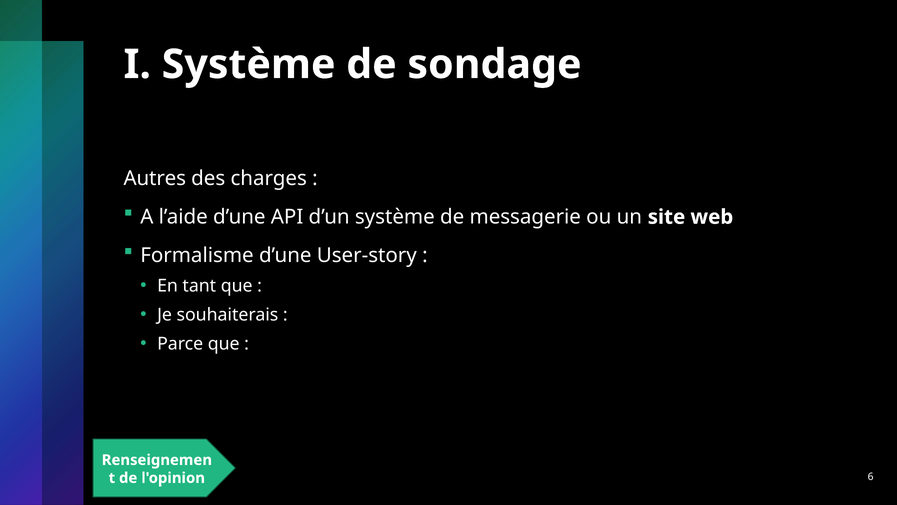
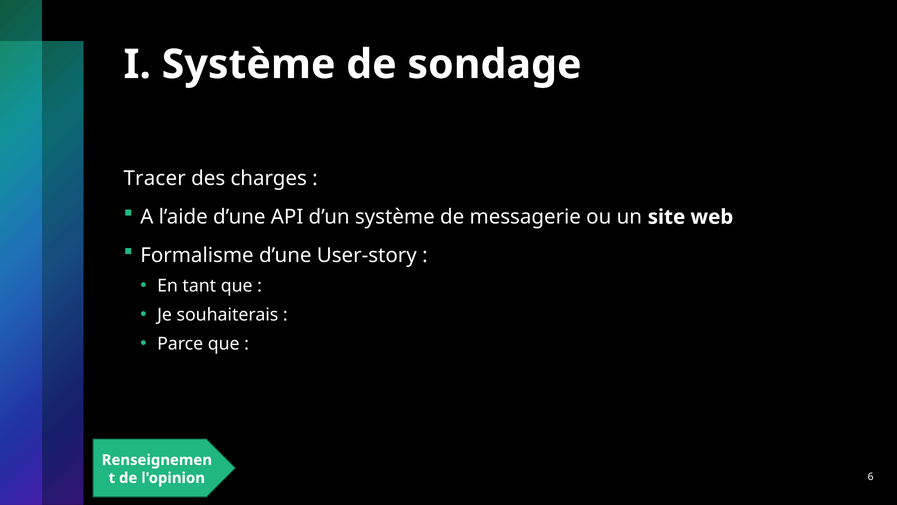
Autres: Autres -> Tracer (155, 179)
